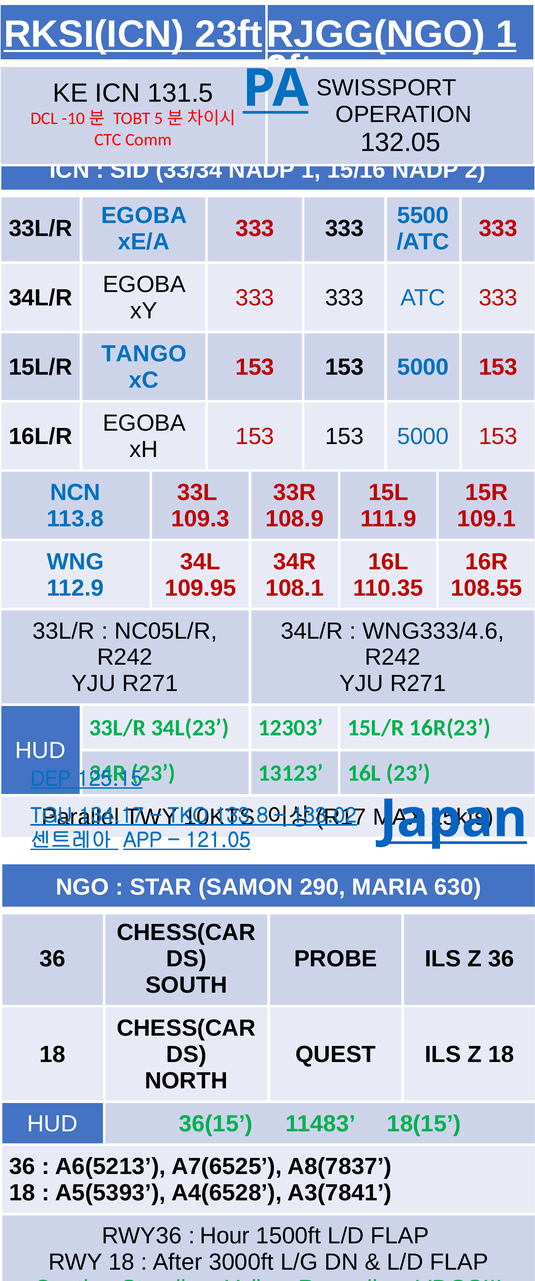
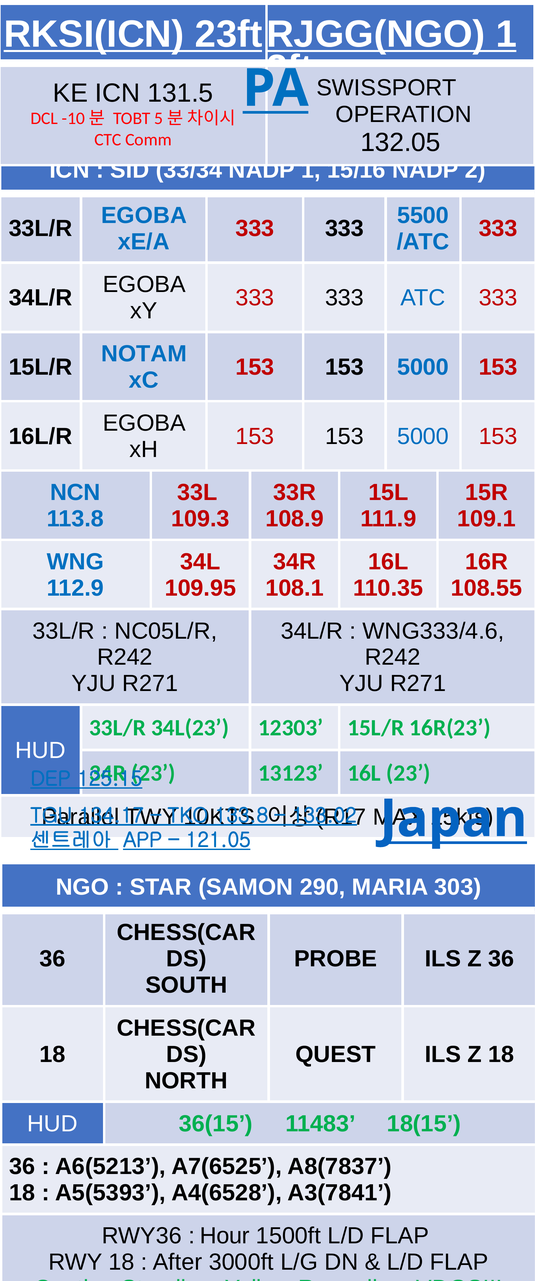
TANGO: TANGO -> NOTAM (144, 354)
630: 630 -> 303 (458, 887)
